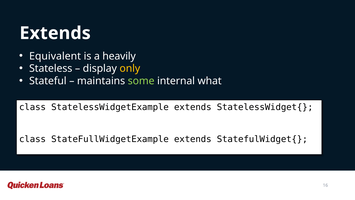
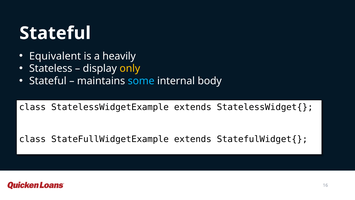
Extends: Extends -> Stateful (55, 33)
some colour: light green -> light blue (141, 81)
what: what -> body (210, 81)
